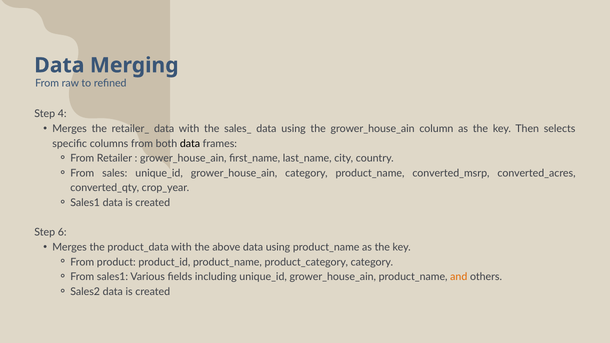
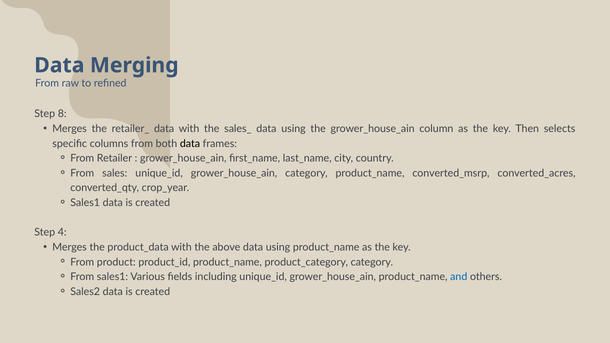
4: 4 -> 8 (62, 114)
6: 6 -> 4 (62, 232)
and colour: orange -> blue (459, 277)
